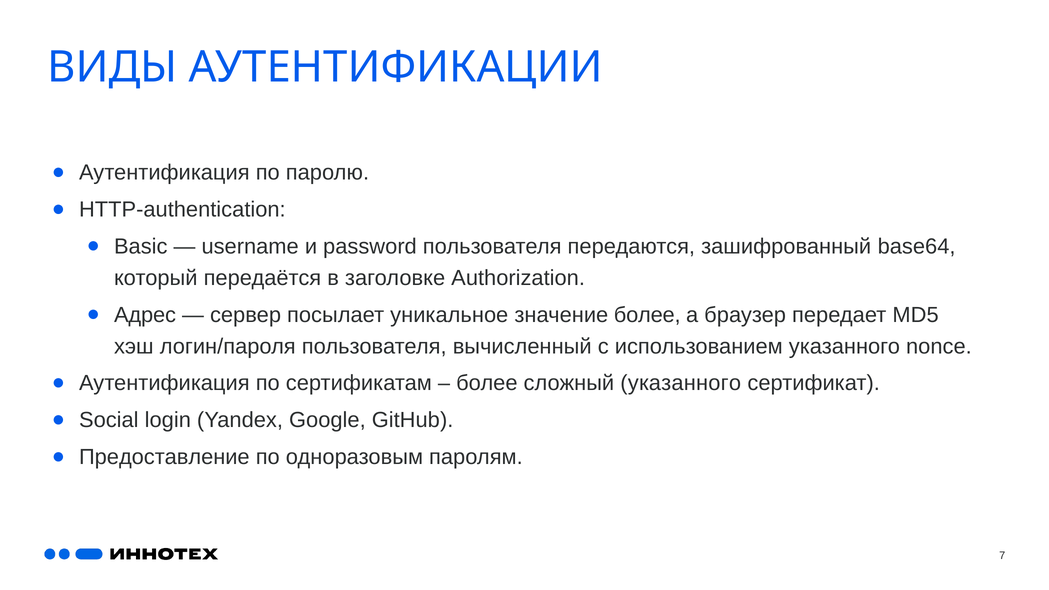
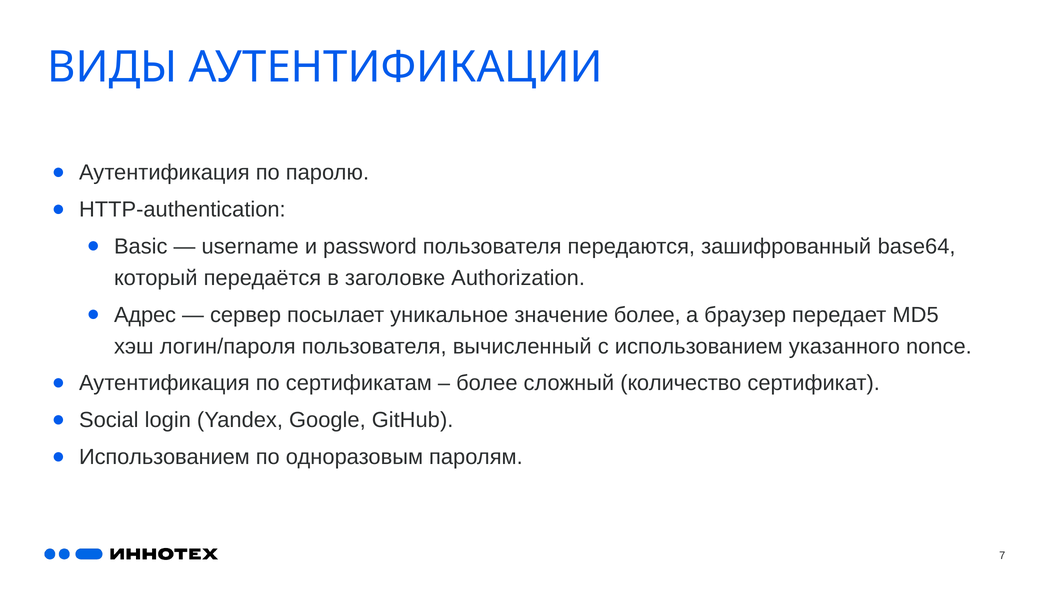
сложный указанного: указанного -> количество (681, 383)
Предоставление: Предоставление -> Использованием (164, 457)
